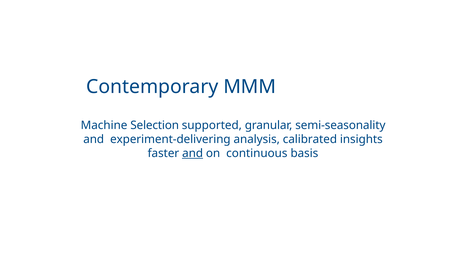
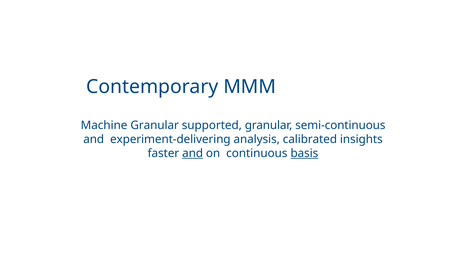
Machine Selection: Selection -> Granular (155, 125)
semi-seasonality: semi-seasonality -> semi-continuous (340, 125)
basis underline: none -> present (304, 153)
